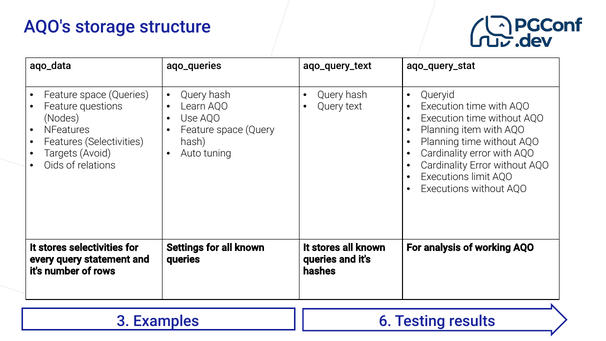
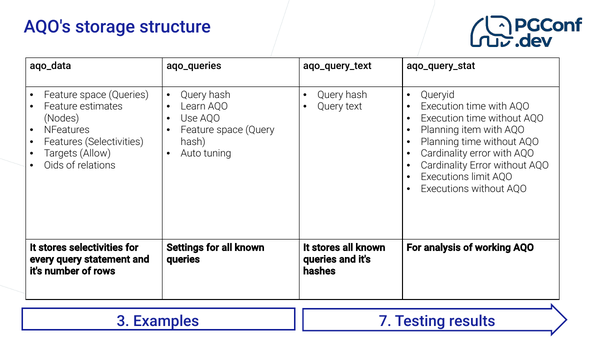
questions: questions -> estimates (101, 106)
Avoid: Avoid -> Allow (95, 153)
6: 6 -> 7 (385, 321)
